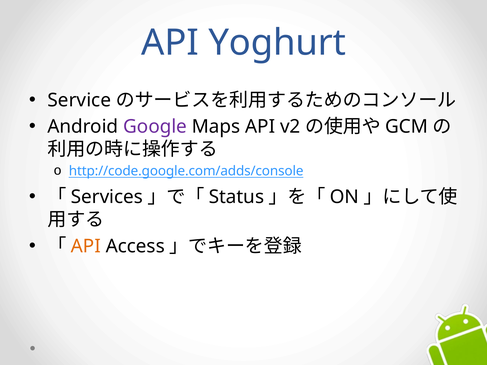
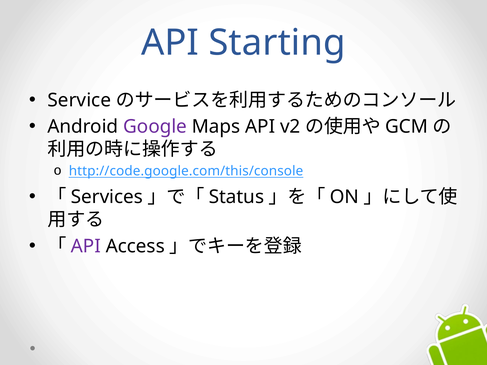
Yoghurt: Yoghurt -> Starting (277, 43)
http://code.google.com/adds/console: http://code.google.com/adds/console -> http://code.google.com/this/console (186, 171)
API colour: orange -> purple (86, 246)
